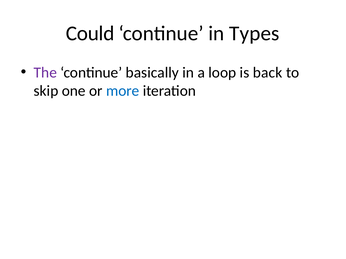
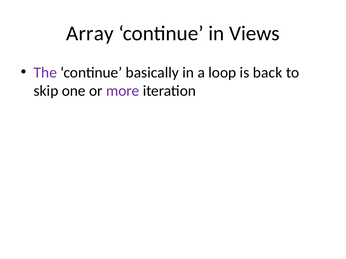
Could: Could -> Array (90, 33)
Types: Types -> Views (254, 33)
more colour: blue -> purple (123, 91)
